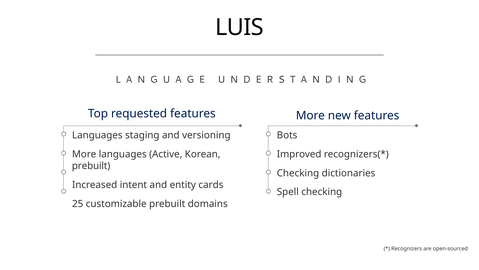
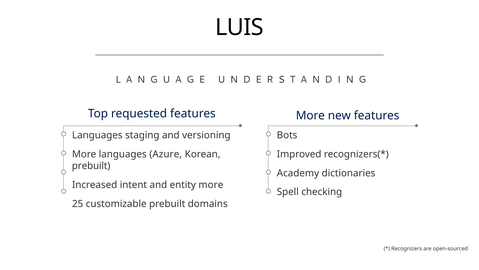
Active: Active -> Azure (166, 154)
Checking: Checking -> Academy (298, 173)
entity cards: cards -> more (211, 184)
